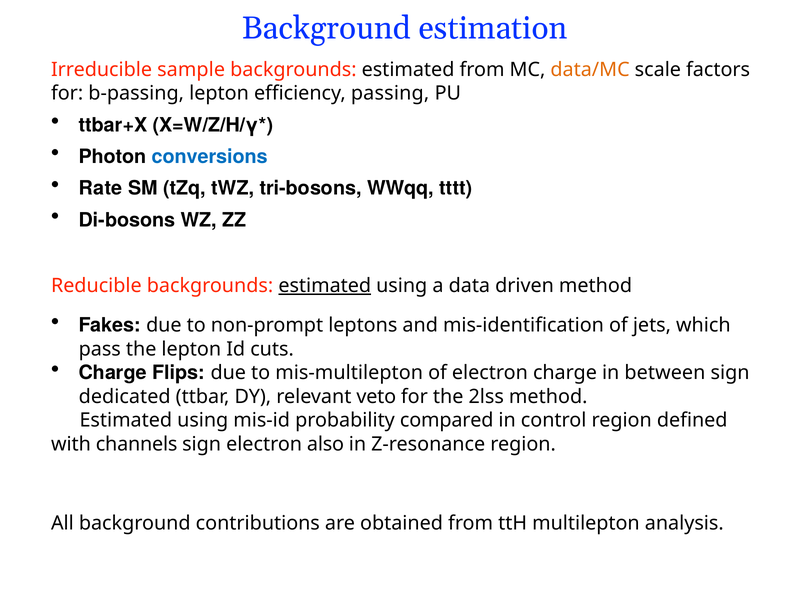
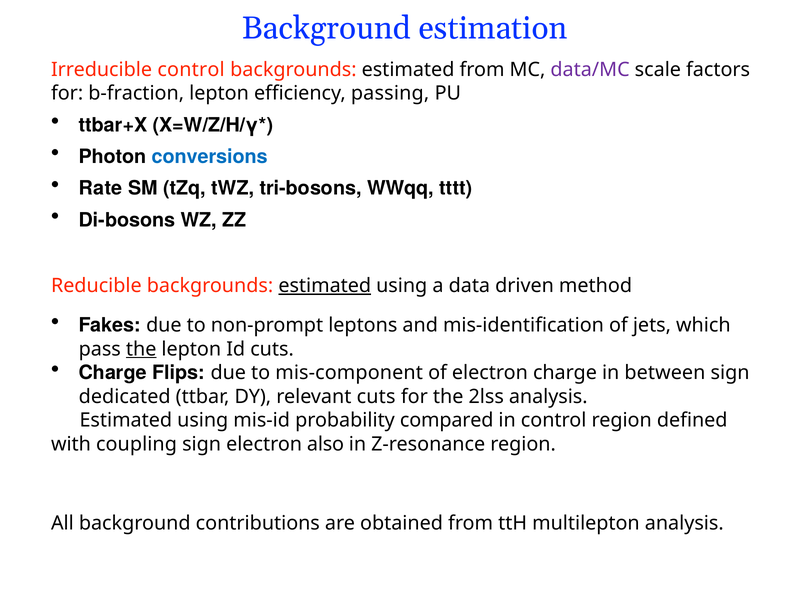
Irreducible sample: sample -> control (191, 70)
data/MC colour: orange -> purple (590, 70)
b-passing: b-passing -> b-fraction (136, 93)
the underline: none -> present (141, 349)
mis-multilepton: mis-multilepton -> mis-component (349, 372)
relevant veto: veto -> cuts (376, 396)
2lss method: method -> analysis (548, 396)
channels: channels -> coupling (136, 444)
